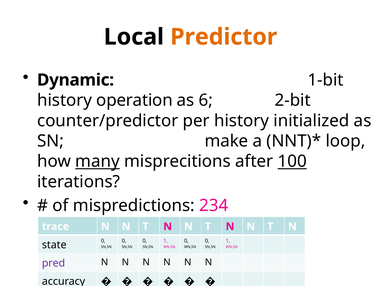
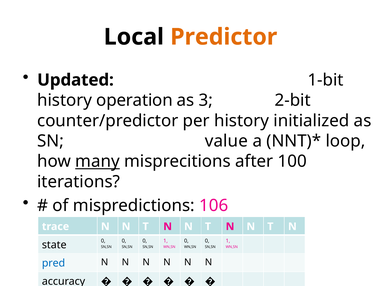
Dynamic: Dynamic -> Updated (75, 80)
6: 6 -> 3 (206, 100)
make: make -> value (226, 141)
100 underline: present -> none (292, 161)
234: 234 -> 106 (214, 205)
pred colour: purple -> blue (54, 263)
